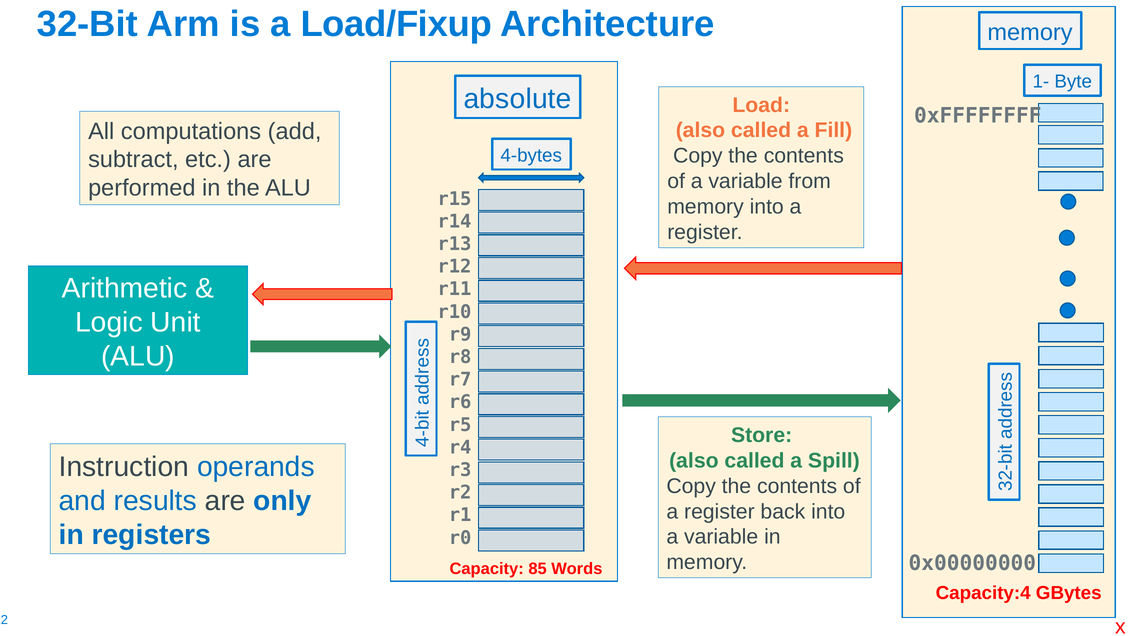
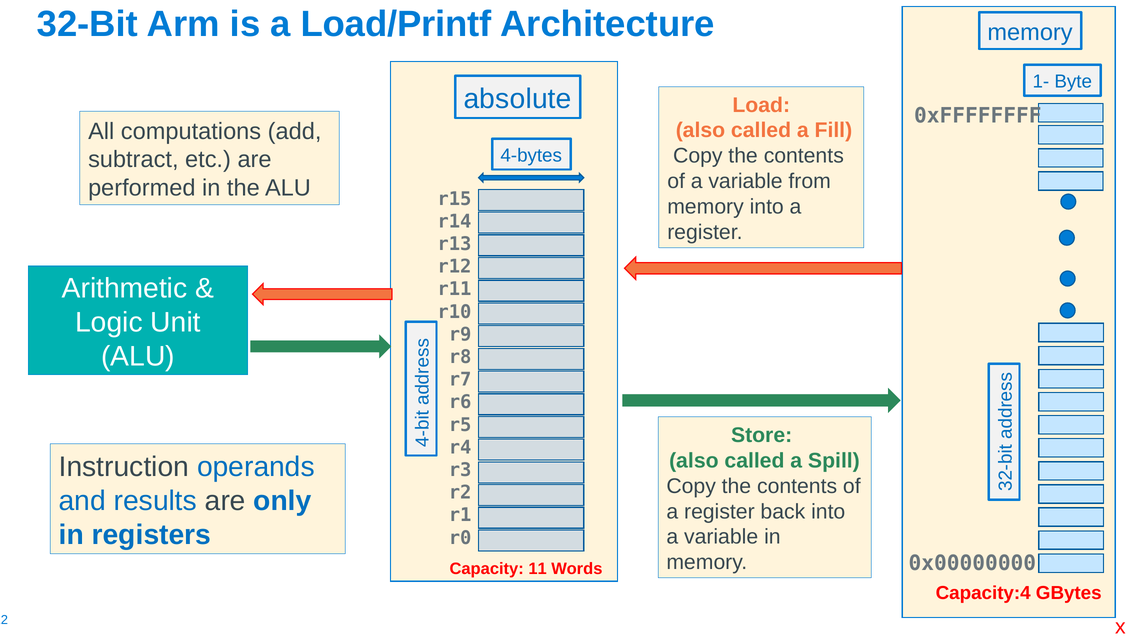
Load/Fixup: Load/Fixup -> Load/Printf (396, 24)
85: 85 -> 11 (538, 569)
